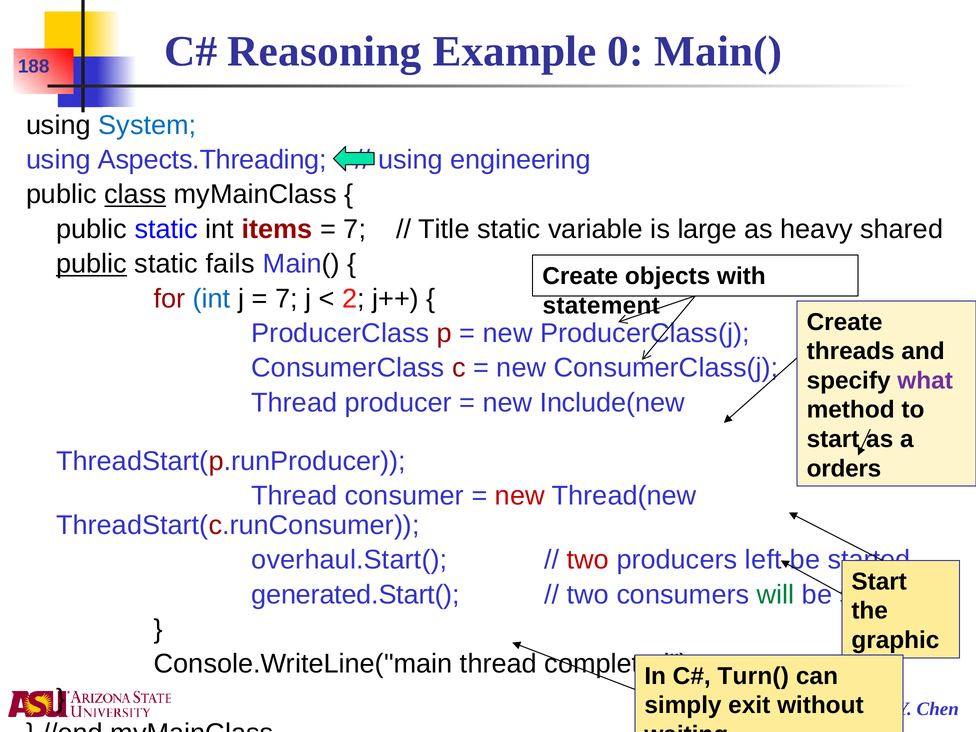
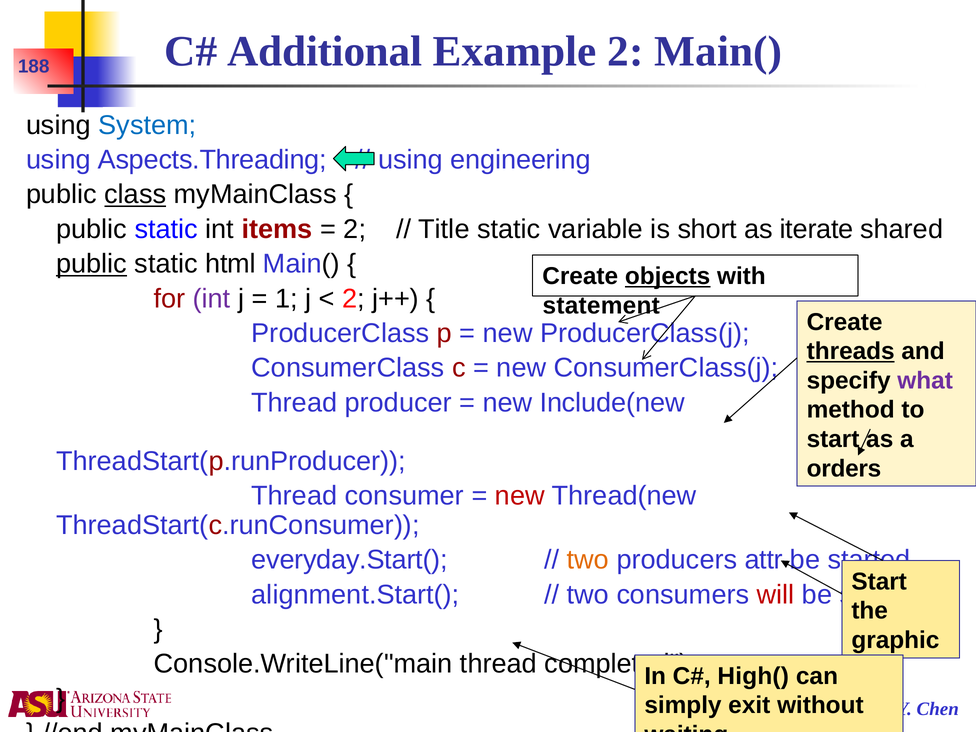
Reasoning: Reasoning -> Additional (325, 52)
Example 0: 0 -> 2 (626, 52)
7: 7 -> 2 (355, 229)
large: large -> short (707, 229)
heavy: heavy -> iterate (817, 229)
fails: fails -> html (230, 264)
objects underline: none -> present (668, 276)
int colour: blue -> purple (212, 299)
7: 7 -> 1 (286, 299)
threads underline: none -> present (851, 351)
overhaul.Start(: overhaul.Start( -> everyday.Start( (350, 560)
two colour: red -> orange (588, 560)
left: left -> attr (764, 560)
generated.Start(: generated.Start( -> alignment.Start( (355, 595)
will colour: green -> red (776, 595)
Turn(: Turn( -> High( (753, 676)
